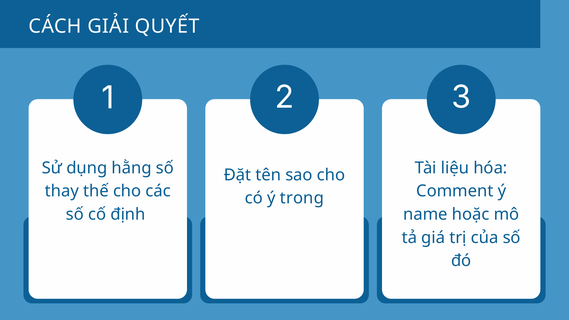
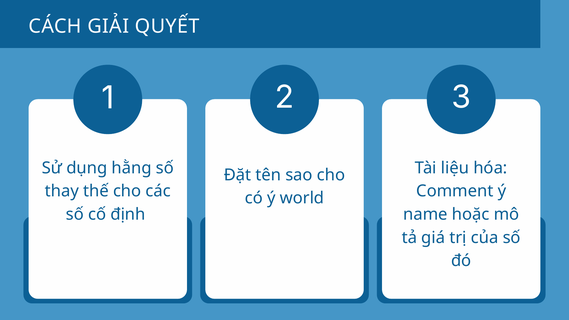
trong: trong -> world (302, 198)
